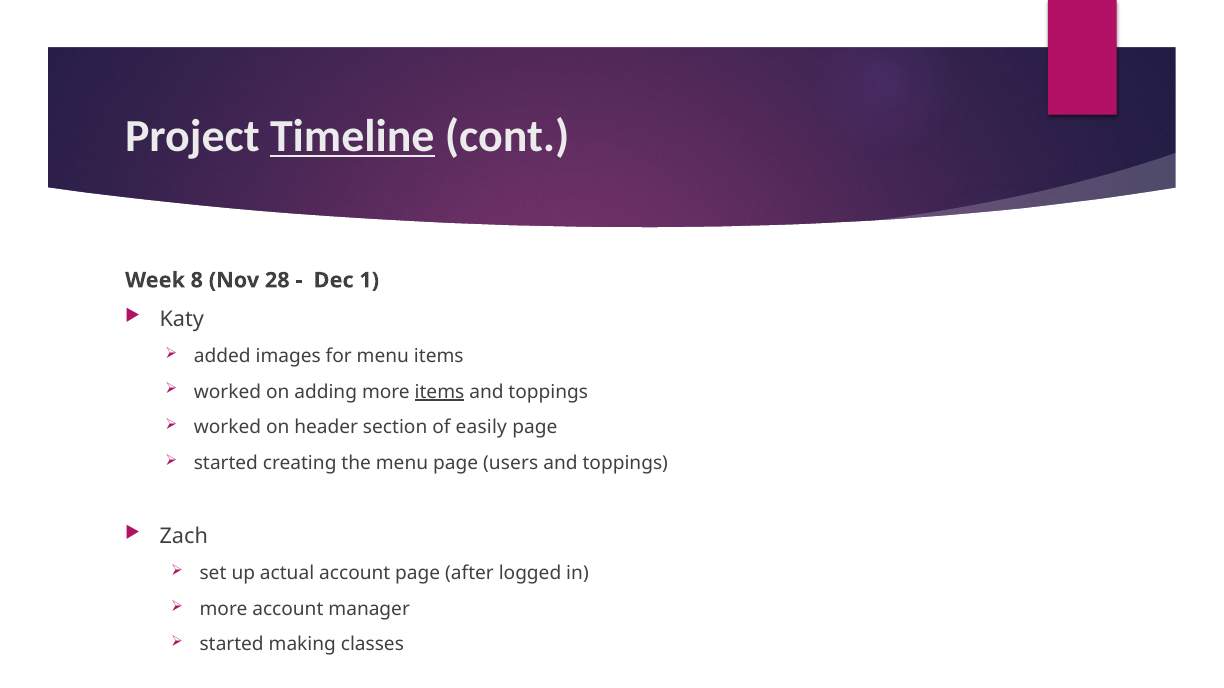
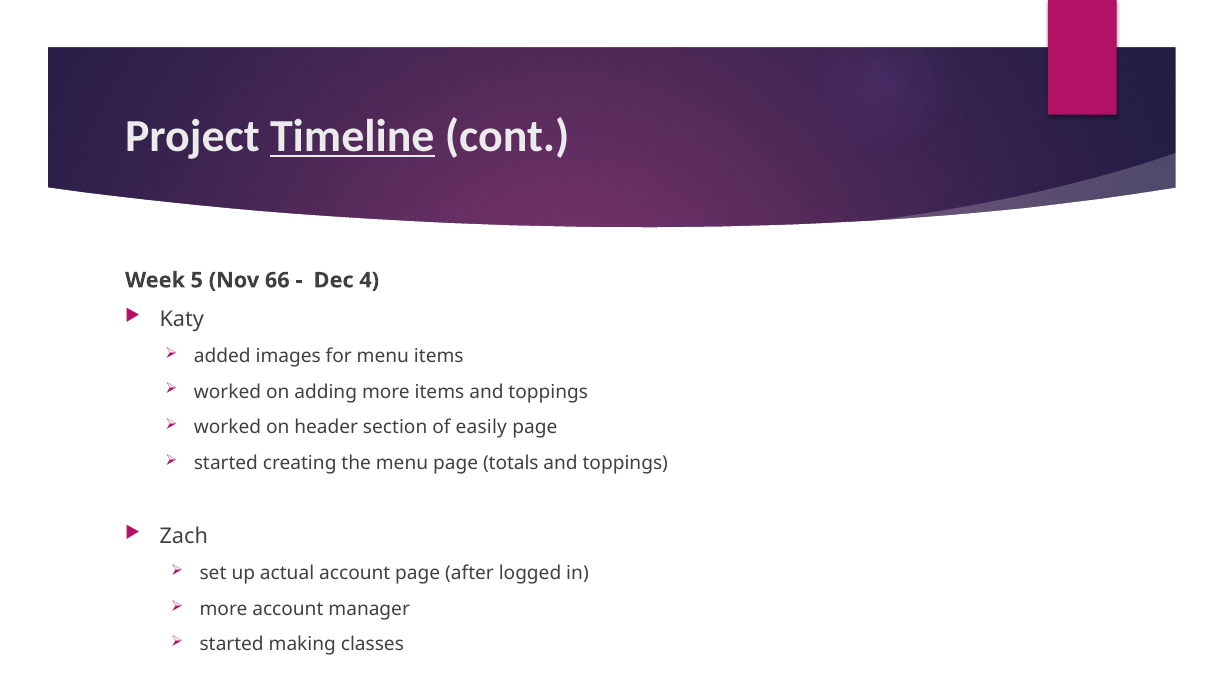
8: 8 -> 5 (197, 280)
28: 28 -> 66 (277, 280)
1: 1 -> 4 (369, 280)
items underline: present -> none (439, 392)
users: users -> totals (511, 463)
